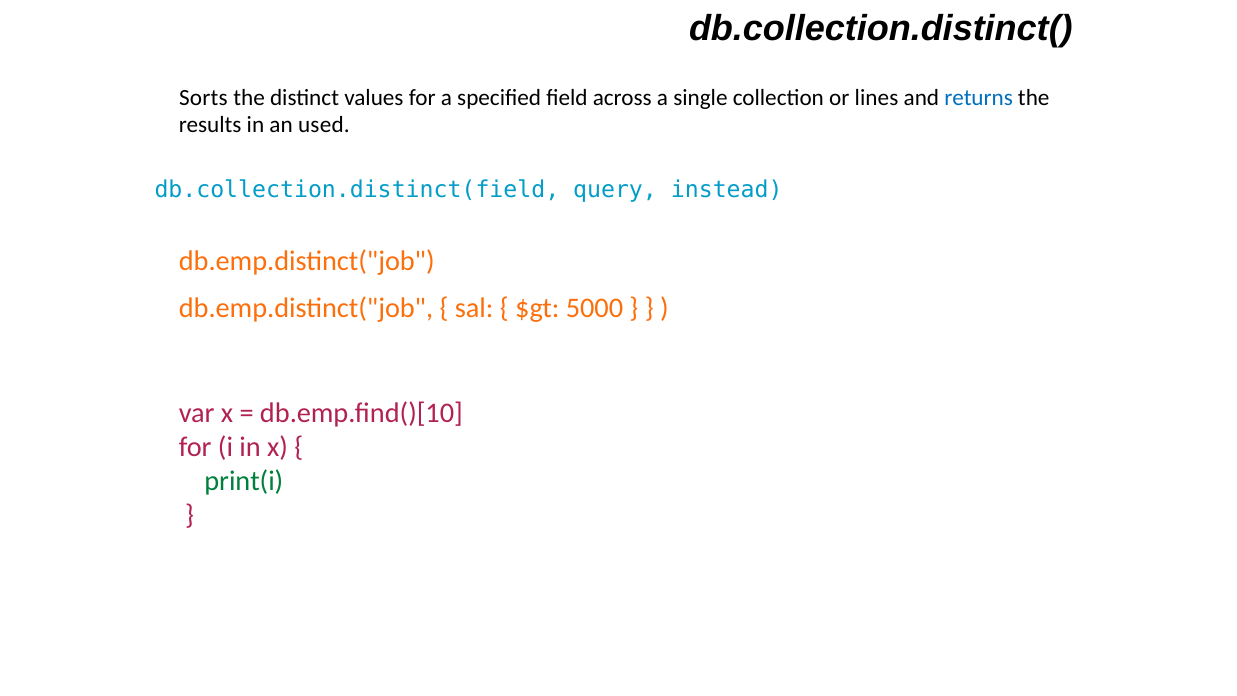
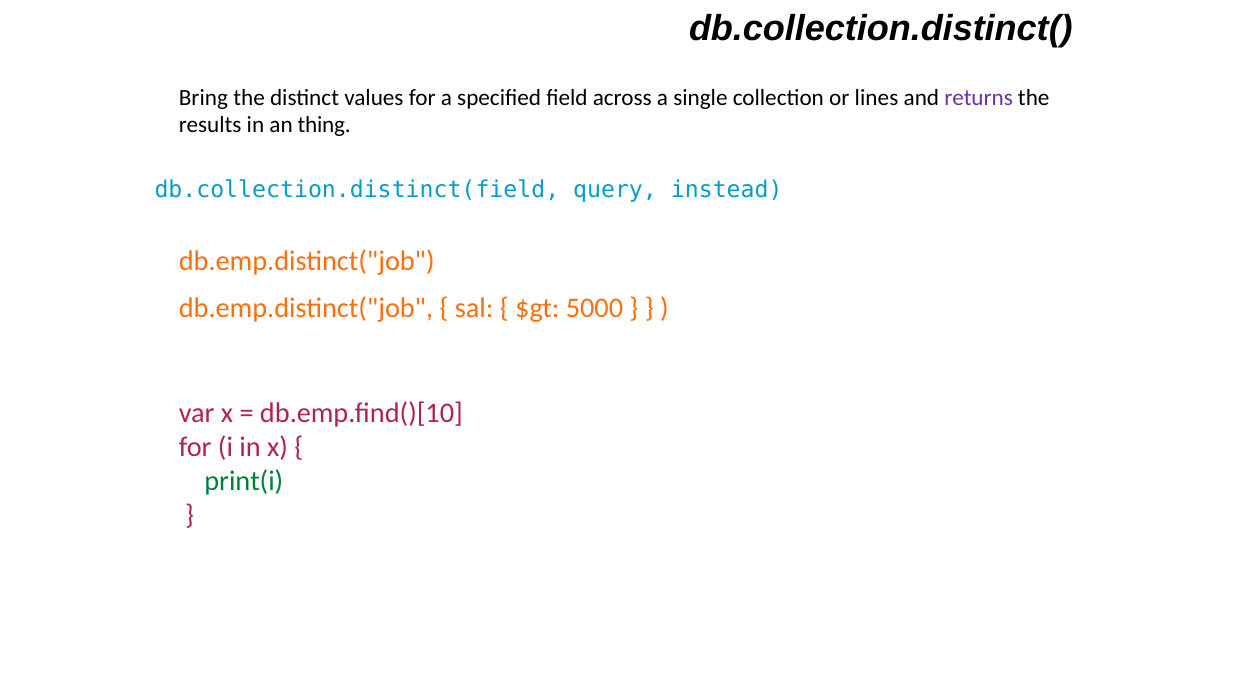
Sorts: Sorts -> Bring (203, 97)
returns colour: blue -> purple (979, 97)
used: used -> thing (324, 125)
